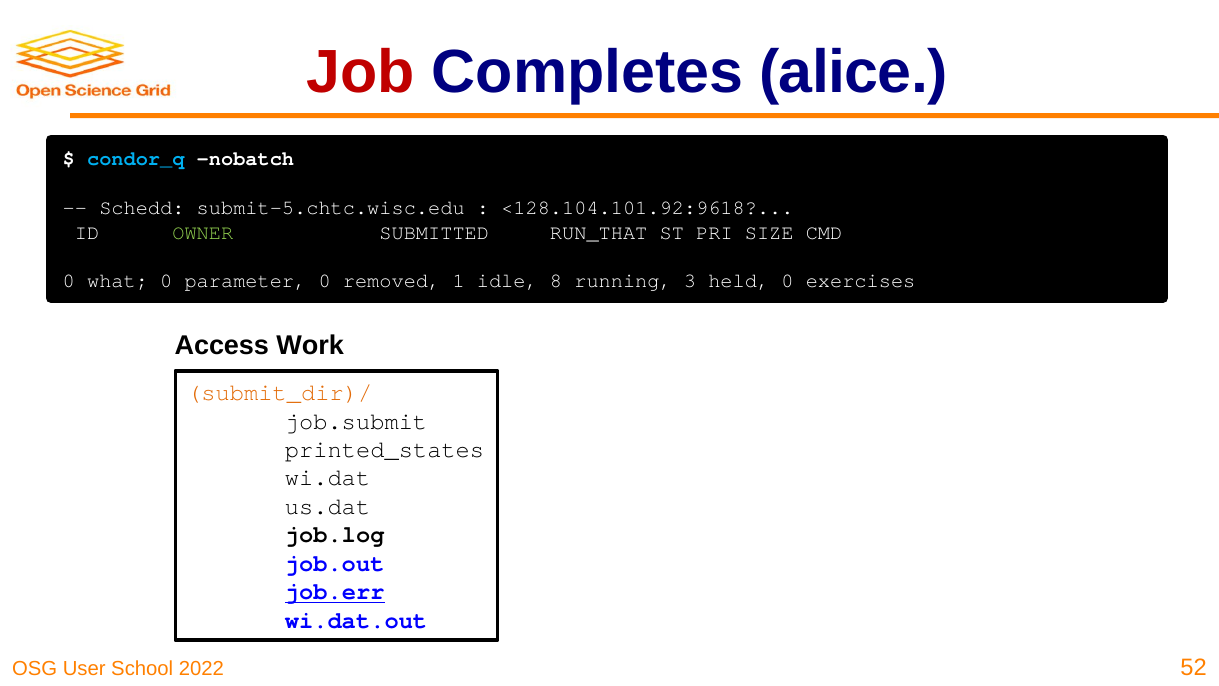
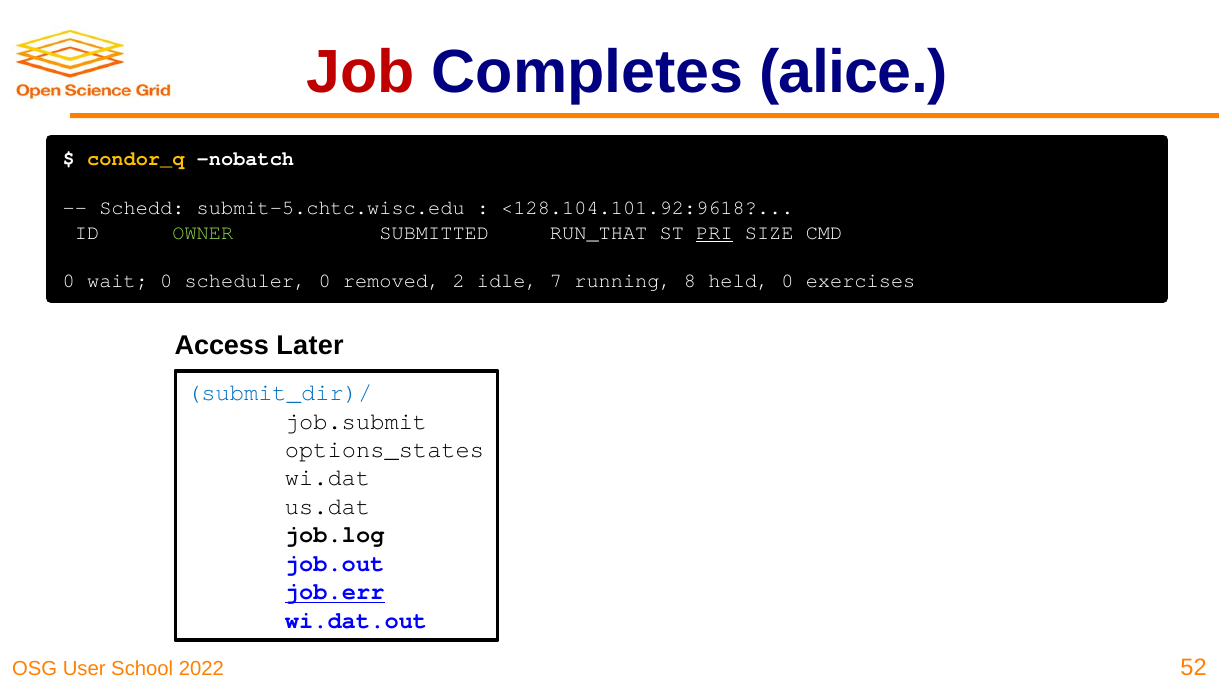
condor_q colour: light blue -> yellow (136, 159)
PRI underline: none -> present (714, 232)
what: what -> wait (118, 281)
parameter: parameter -> scheduler (245, 281)
1: 1 -> 2 (459, 281)
8: 8 -> 7 (556, 281)
3: 3 -> 8 (690, 281)
Work: Work -> Later (310, 346)
submit_dir)/ colour: orange -> blue (280, 393)
printed_states: printed_states -> options_states (385, 449)
